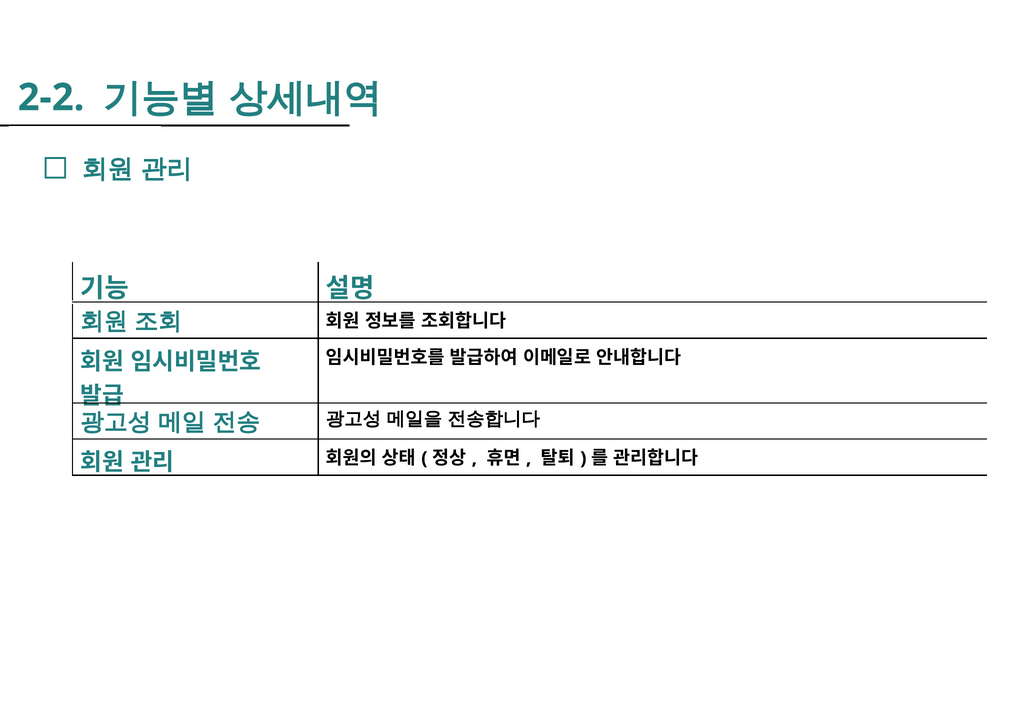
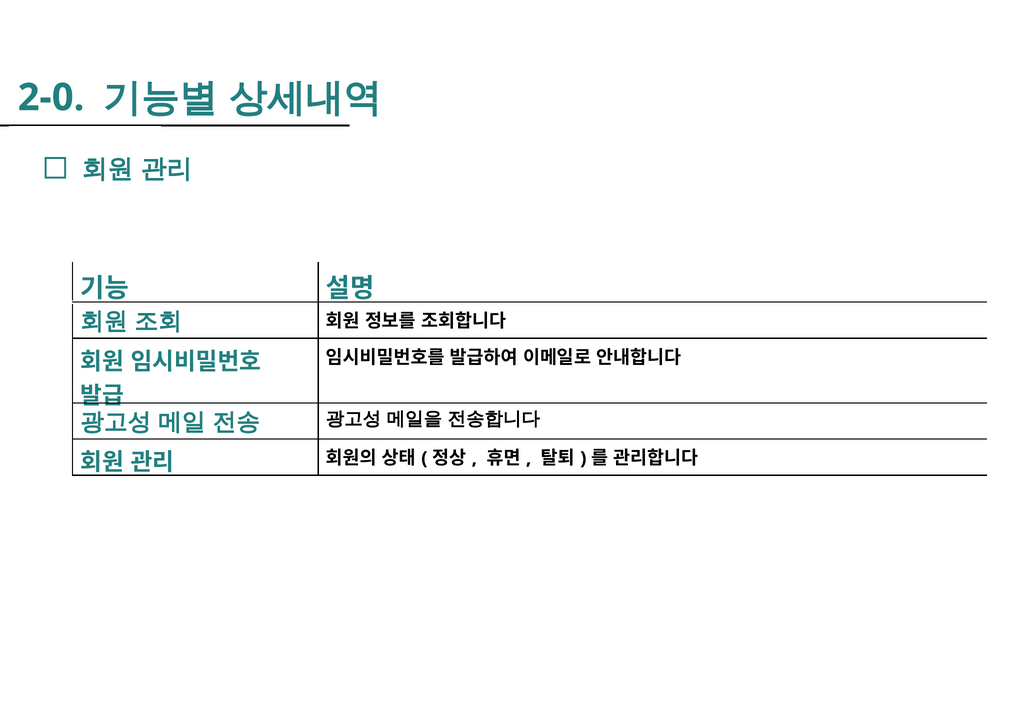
2-2: 2-2 -> 2-0 (51, 97)
